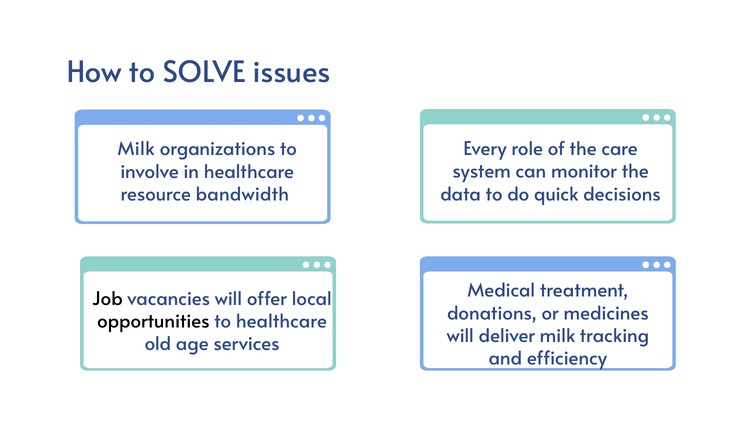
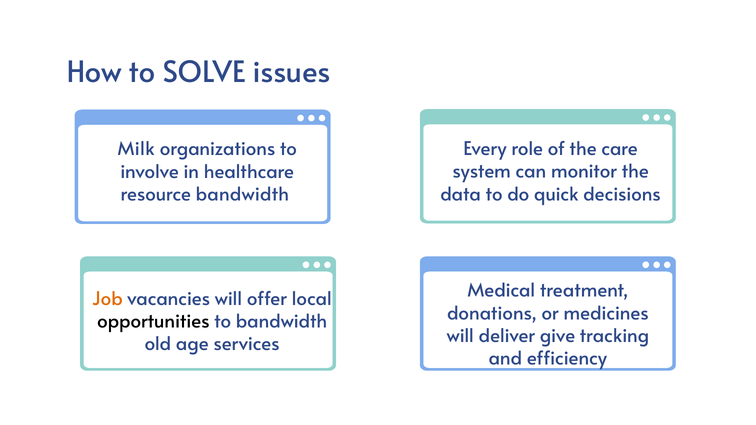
Job colour: black -> orange (107, 299)
to healthcare: healthcare -> bandwidth (281, 322)
deliver milk: milk -> give (558, 336)
